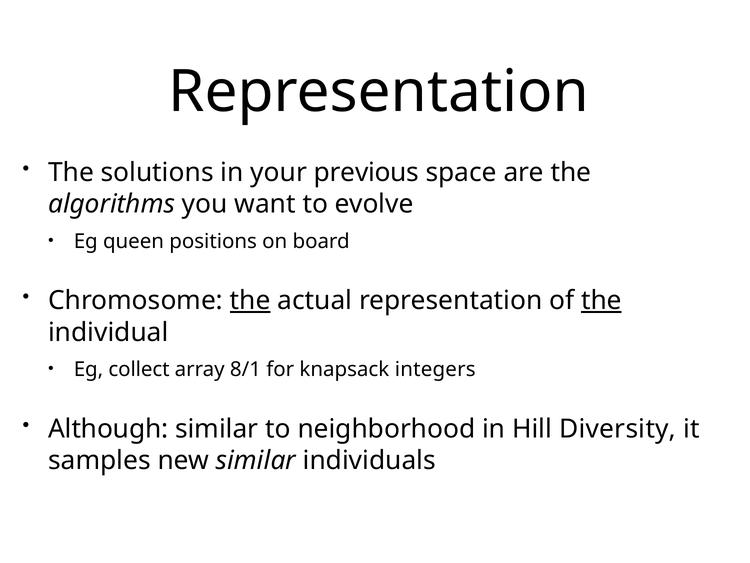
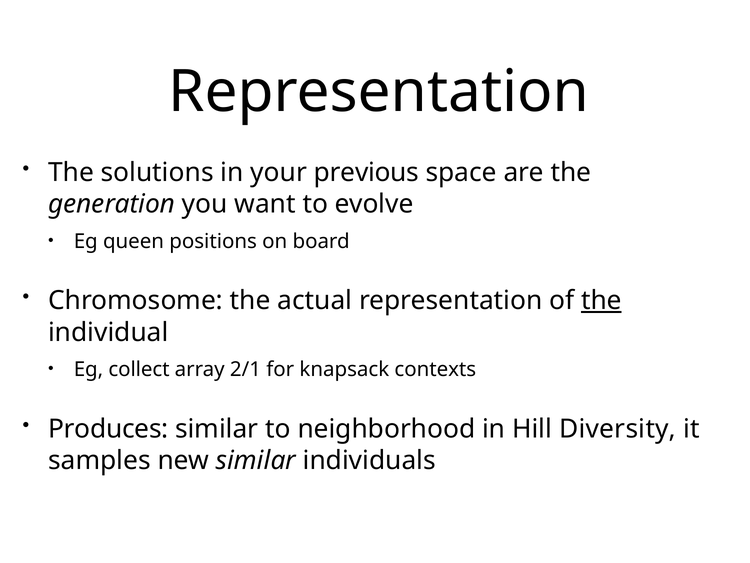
algorithms: algorithms -> generation (112, 204)
the underline: present -> none (250, 300)
8/1: 8/1 -> 2/1 (246, 369)
integers: integers -> contexts (435, 369)
Although: Although -> Produces (108, 429)
